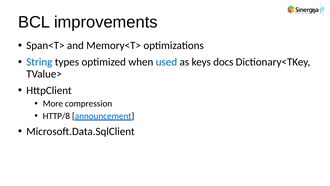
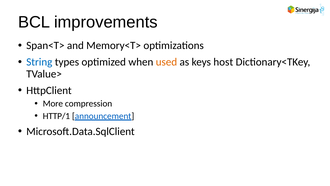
used colour: blue -> orange (166, 62)
docs: docs -> host (223, 62)
HTTP/8: HTTP/8 -> HTTP/1 (56, 116)
